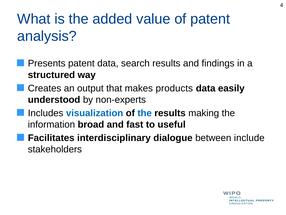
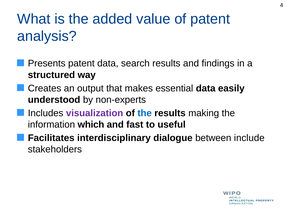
products: products -> essential (174, 88)
visualization colour: blue -> purple (95, 113)
broad: broad -> which (91, 124)
